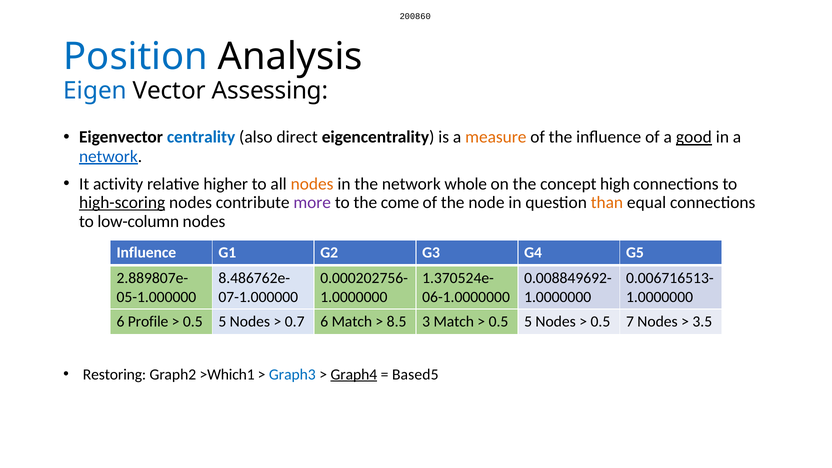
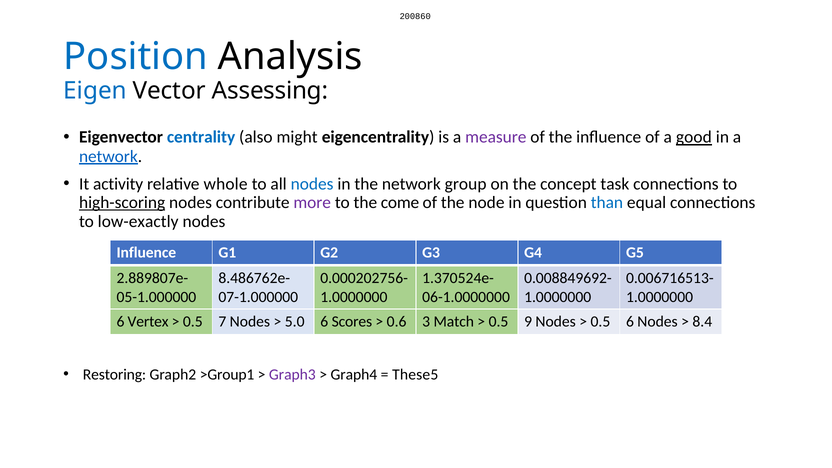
direct: direct -> might (297, 137)
measure colour: orange -> purple (496, 137)
higher: higher -> whole (226, 184)
nodes colour: orange -> blue (312, 184)
whole: whole -> group (466, 184)
high: high -> task (615, 184)
than colour: orange -> blue (607, 203)
low-column: low-column -> low-exactly (138, 221)
Profile: Profile -> Vertex (148, 322)
5: 5 -> 7 (222, 322)
0.7: 0.7 -> 5.0 (295, 322)
6 Match: Match -> Scores (352, 322)
8.5: 8.5 -> 0.6 (397, 322)
5: 5 -> 9 (528, 322)
0.5 7: 7 -> 6 (630, 322)
3.5: 3.5 -> 8.4 (702, 322)
>Which1: >Which1 -> >Group1 (227, 374)
Graph3 colour: blue -> purple (292, 374)
Graph4 underline: present -> none (354, 374)
Based5: Based5 -> These5 (415, 374)
